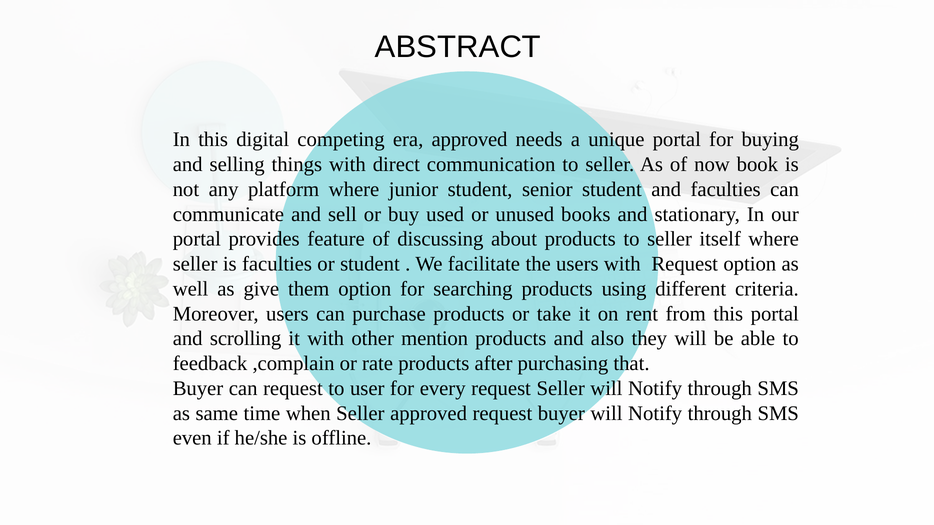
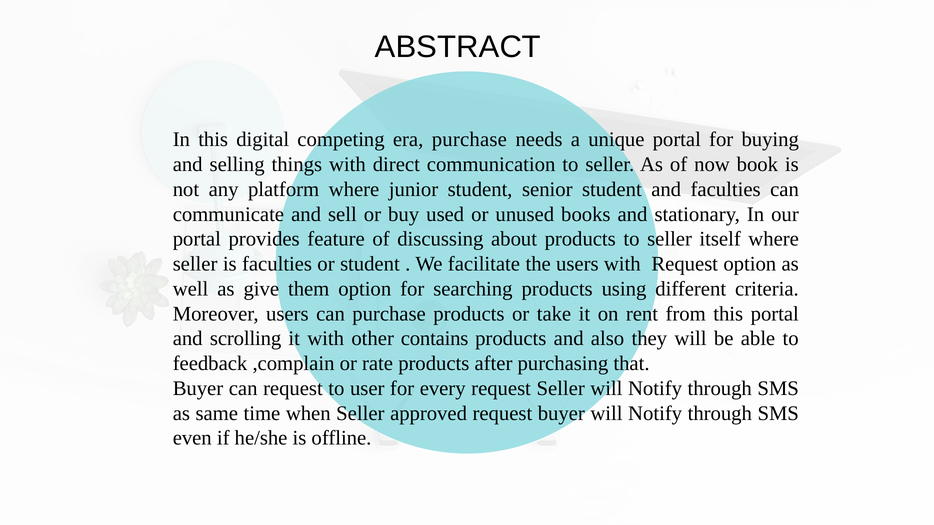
era approved: approved -> purchase (469, 140)
mention: mention -> contains (435, 339)
